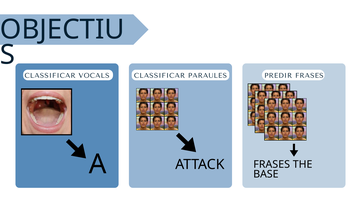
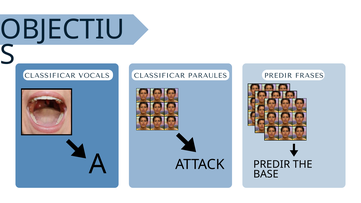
ATTACK FRASES: FRASES -> PREDIR (272, 164)
